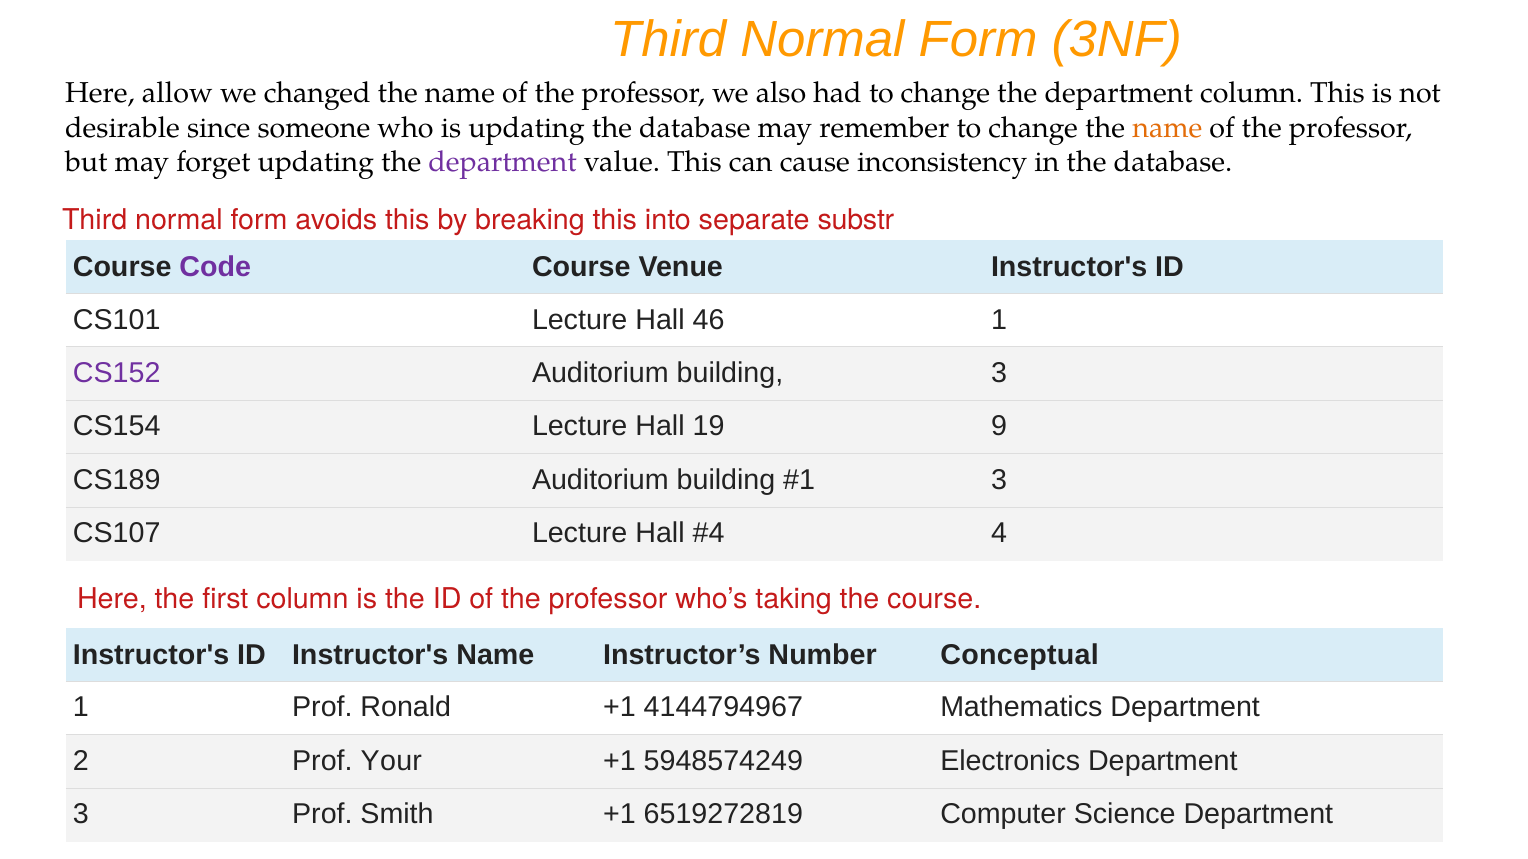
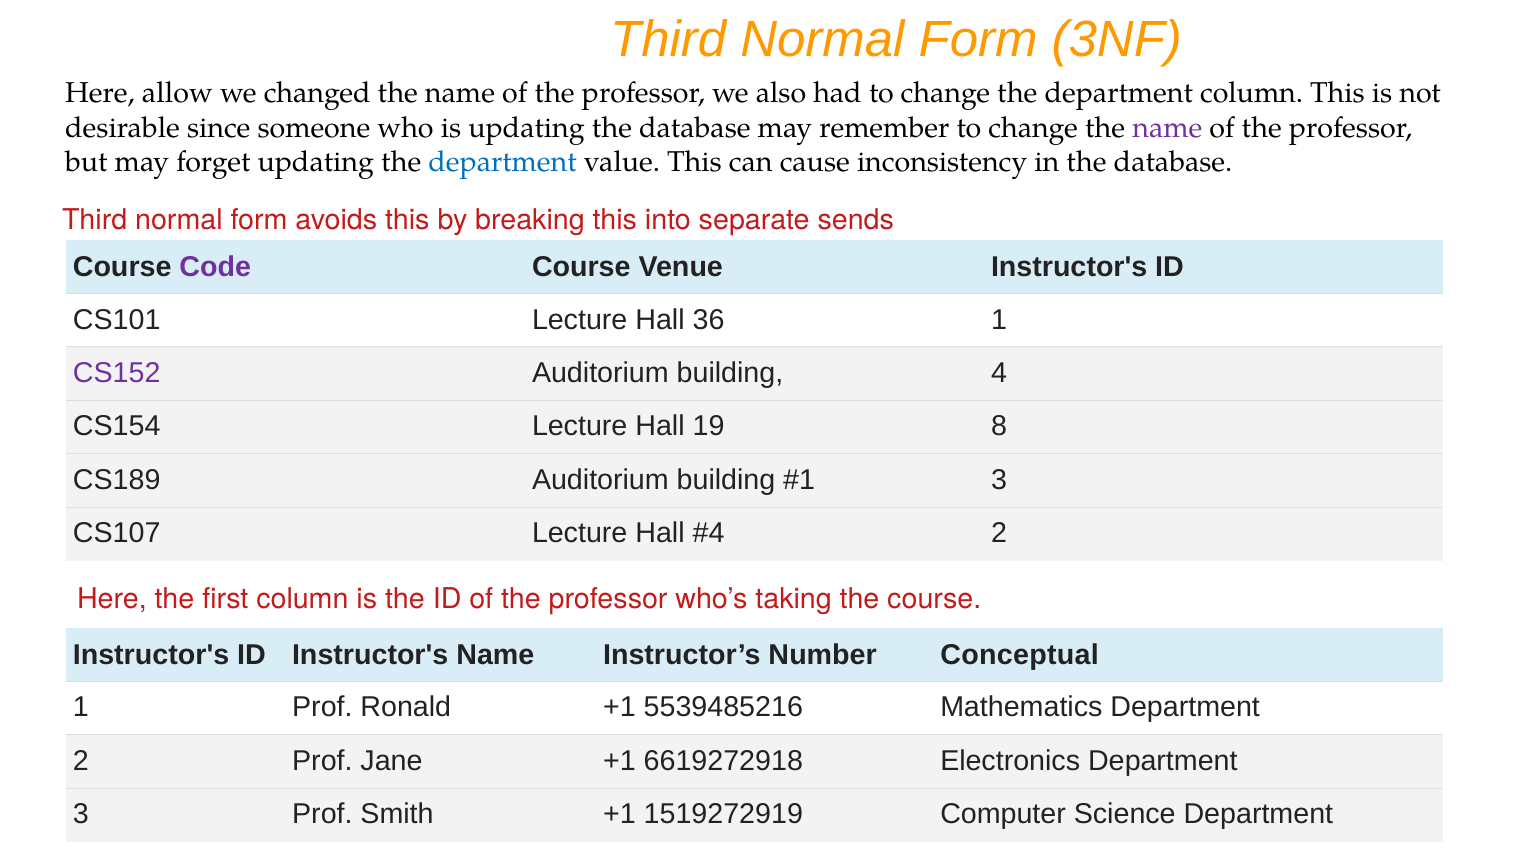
name colour: orange -> purple (1167, 128)
department colour: purple -> blue (503, 162)
substr: substr -> sends (856, 220)
46: 46 -> 36 (709, 320)
building 3: 3 -> 4 (999, 373)
9: 9 -> 8 (999, 427)
4: 4 -> 2 (999, 534)
4144794967: 4144794967 -> 5539485216 (723, 708)
Your: Your -> Jane (391, 761)
5948574249: 5948574249 -> 6619272918 (723, 761)
6519272819: 6519272819 -> 1519272919 (723, 815)
